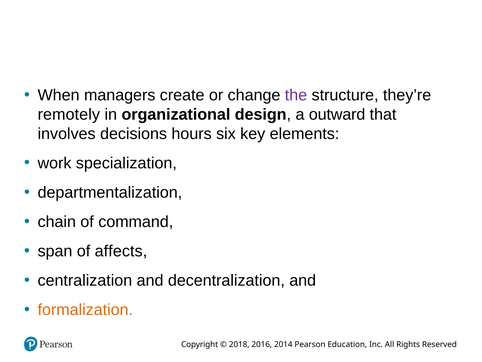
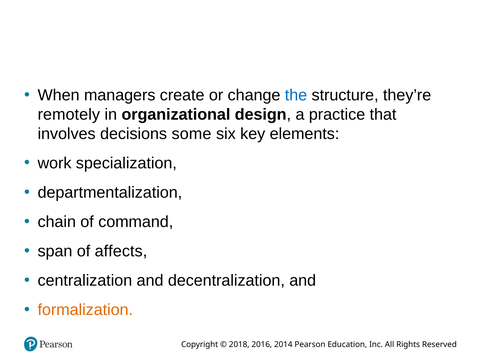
the colour: purple -> blue (296, 95)
outward: outward -> practice (337, 114)
hours: hours -> some (191, 134)
